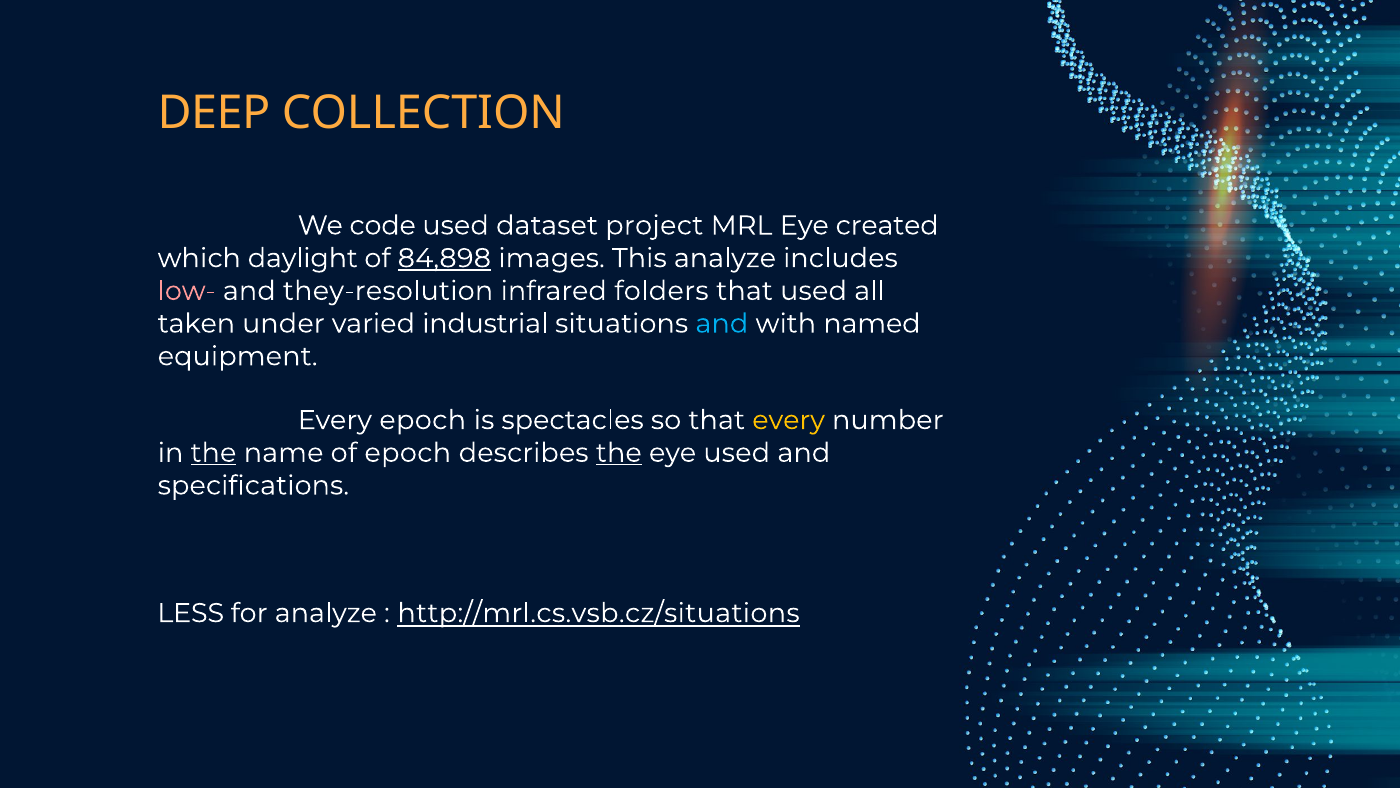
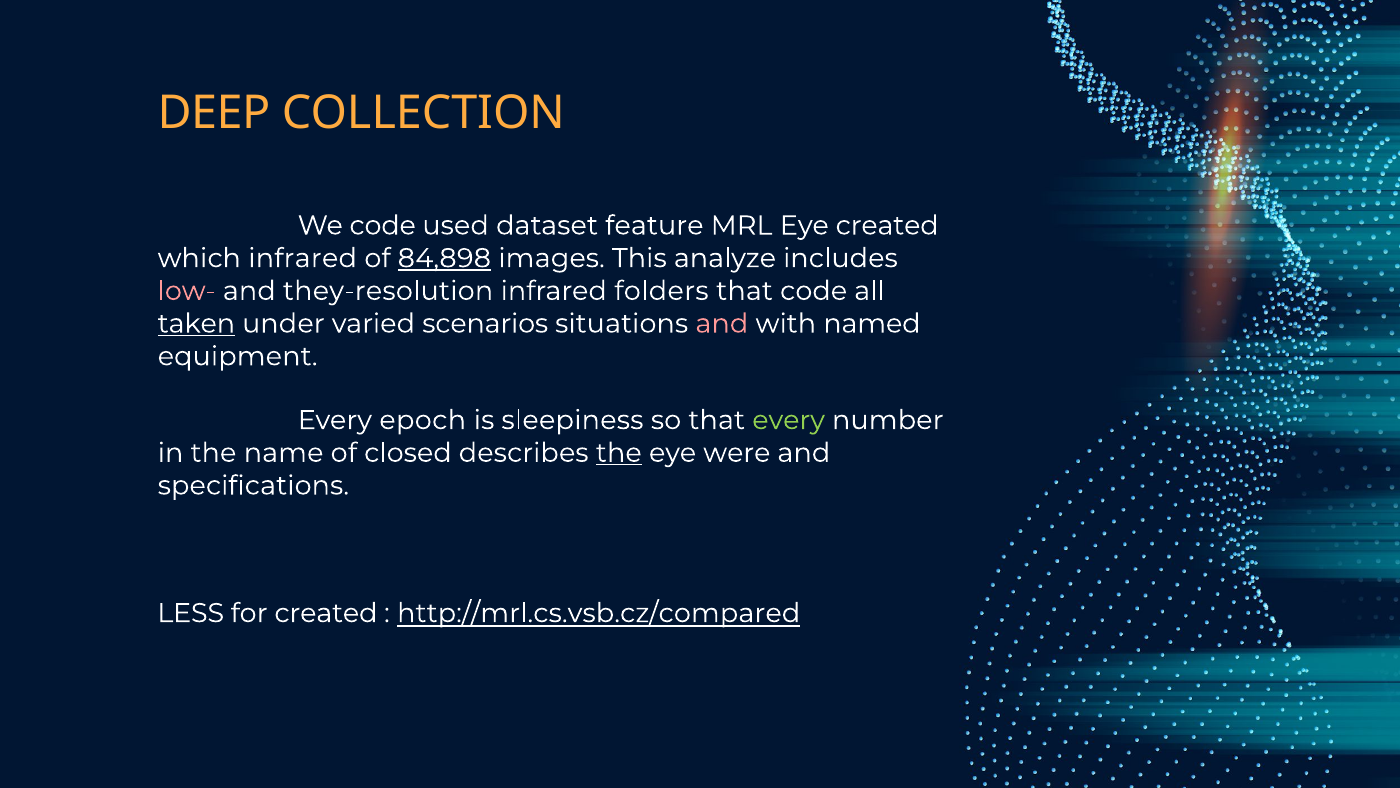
project: project -> feature (654, 225)
which daylight: daylight -> infrared (303, 258)
that used: used -> code (814, 291)
taken underline: none -> present (196, 323)
industrial: industrial -> scenarios (485, 323)
and colour: light blue -> pink (722, 323)
spectacles: spectacles -> sleepiness (572, 420)
every colour: yellow -> light green (789, 420)
the underline: present -> none (213, 453)
of epoch: epoch -> closed (408, 453)
eye used: used -> were (737, 453)
for analyze: analyze -> created (326, 613)
http://mrl.cs.vsb.cz/situations: http://mrl.cs.vsb.cz/situations -> http://mrl.cs.vsb.cz/compared (599, 613)
